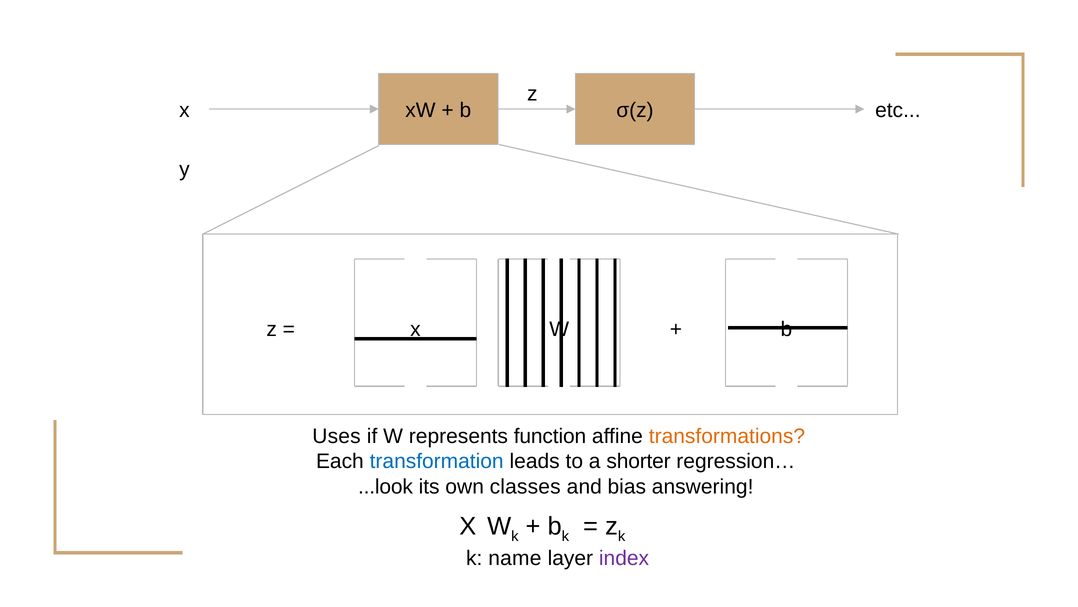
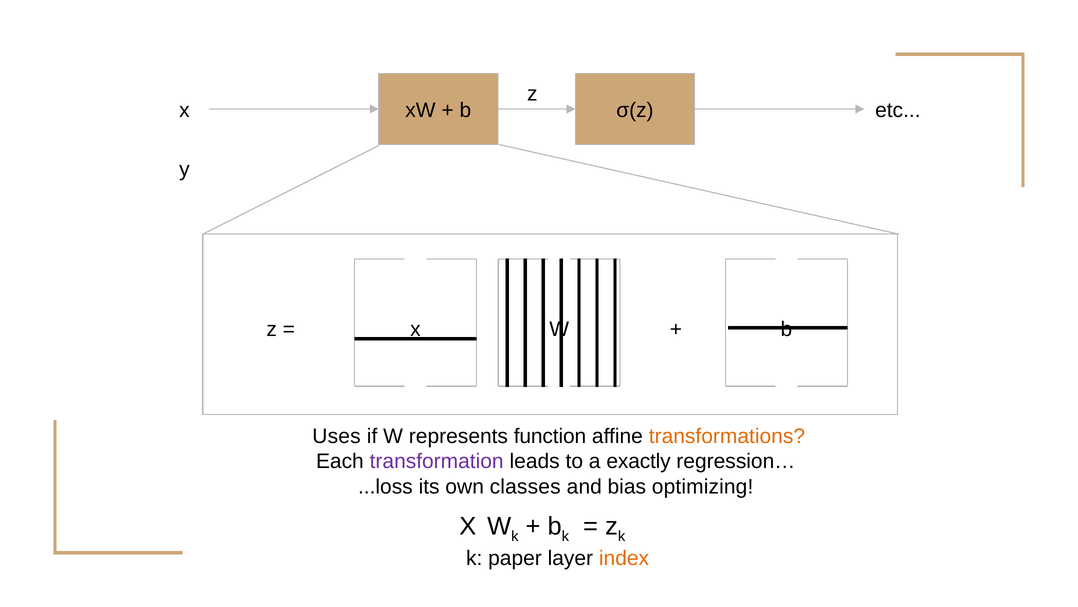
transformation colour: blue -> purple (437, 461)
shorter: shorter -> exactly (639, 461)
...look: ...look -> ...loss (385, 486)
answering: answering -> optimizing (703, 486)
name: name -> paper (515, 558)
index colour: purple -> orange (624, 558)
